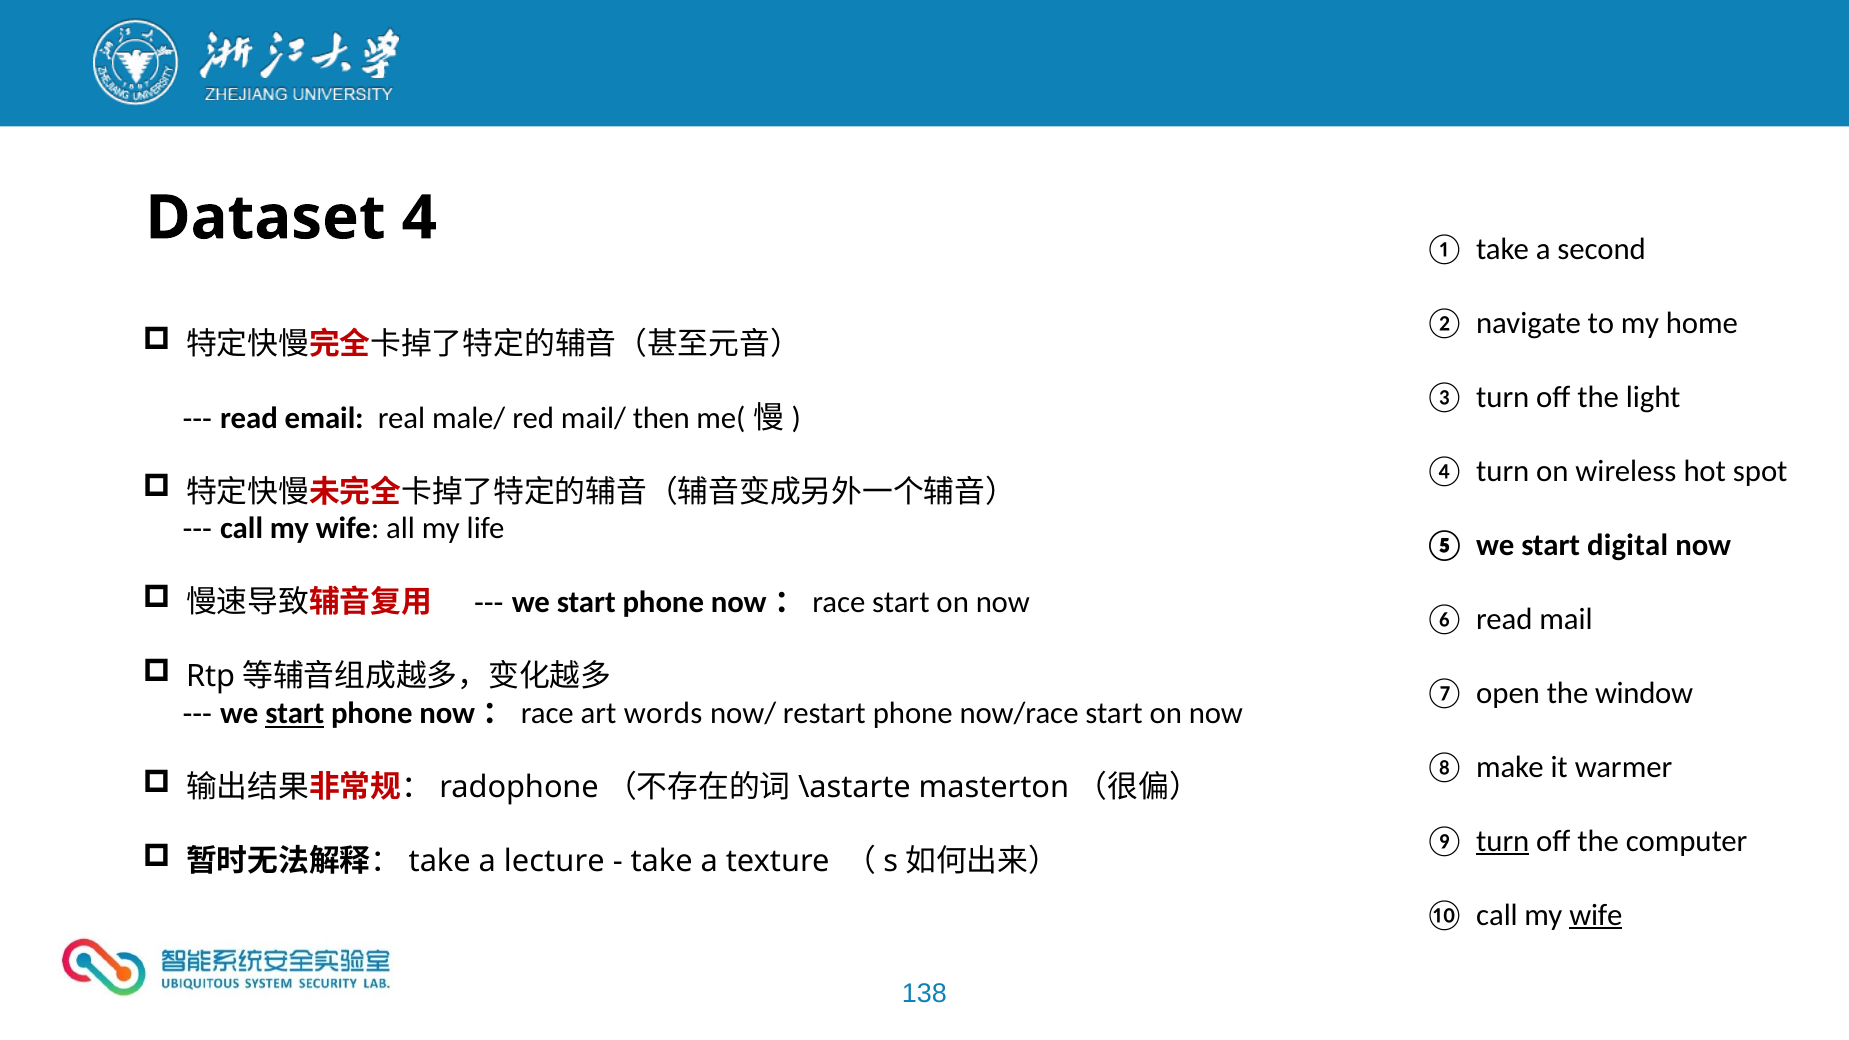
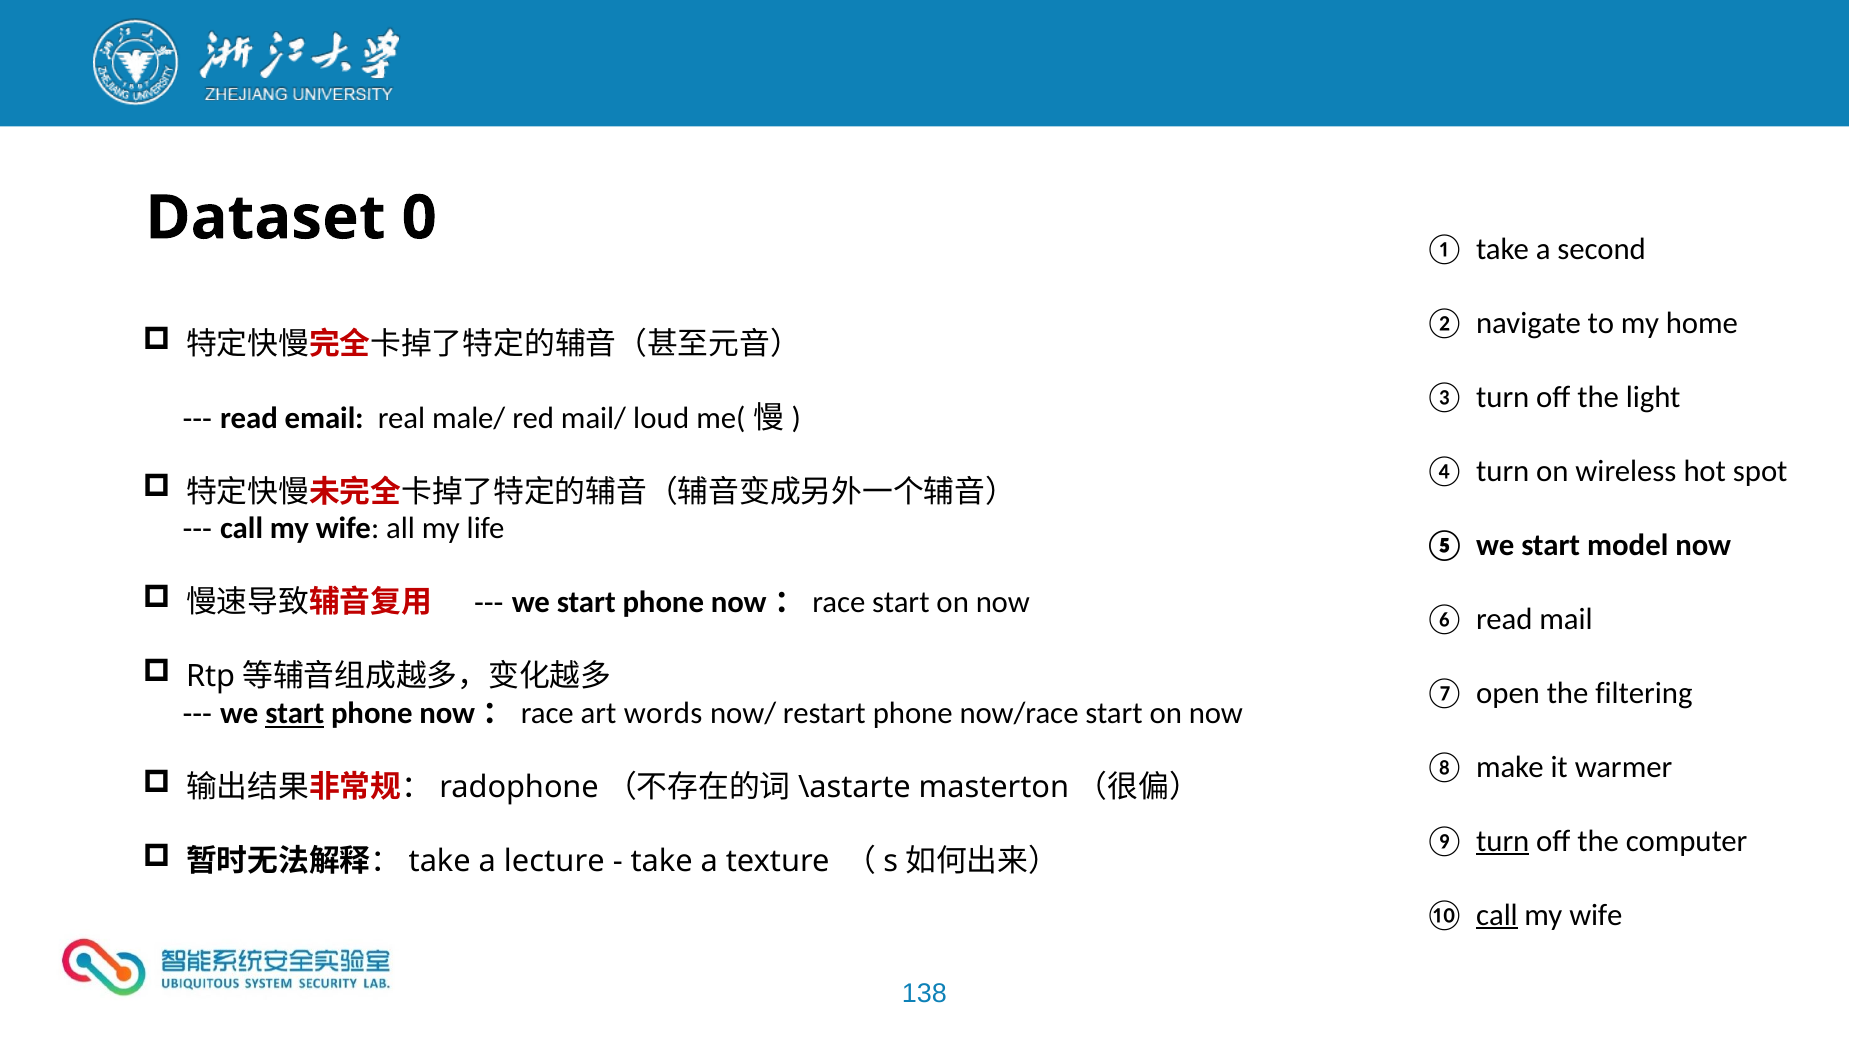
4: 4 -> 0 (419, 218)
then: then -> loud (661, 418)
digital: digital -> model (1628, 545)
window: window -> filtering (1644, 693)
call underline: none -> present (1497, 915)
wife underline: present -> none (1596, 915)
